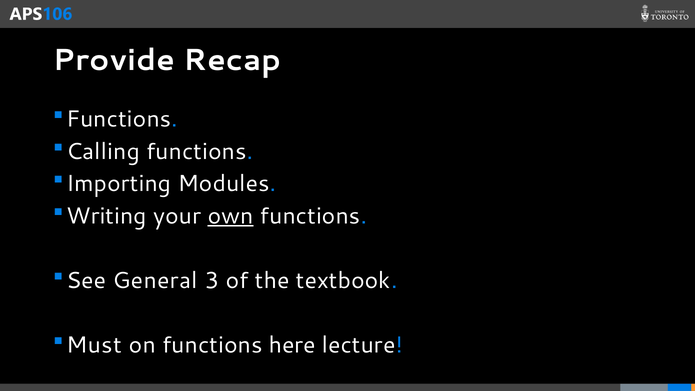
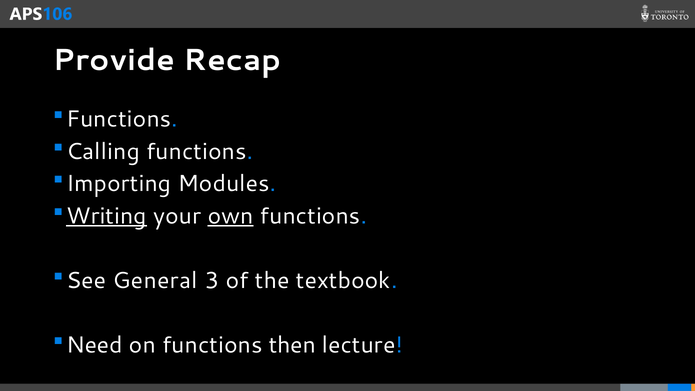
Writing underline: none -> present (106, 216)
Must: Must -> Need (94, 345)
here: here -> then (292, 345)
